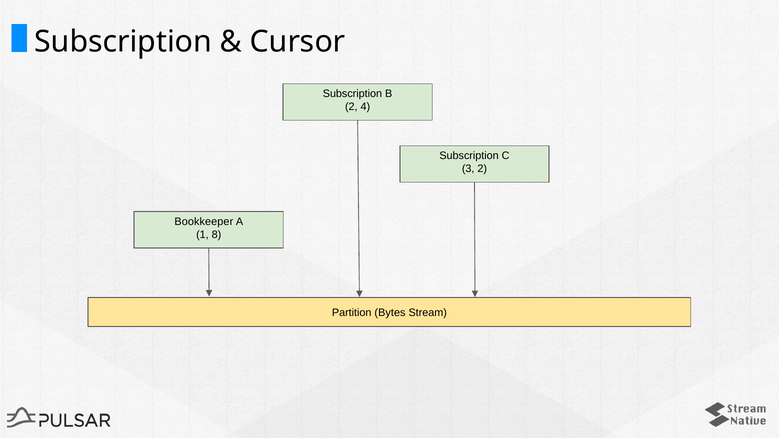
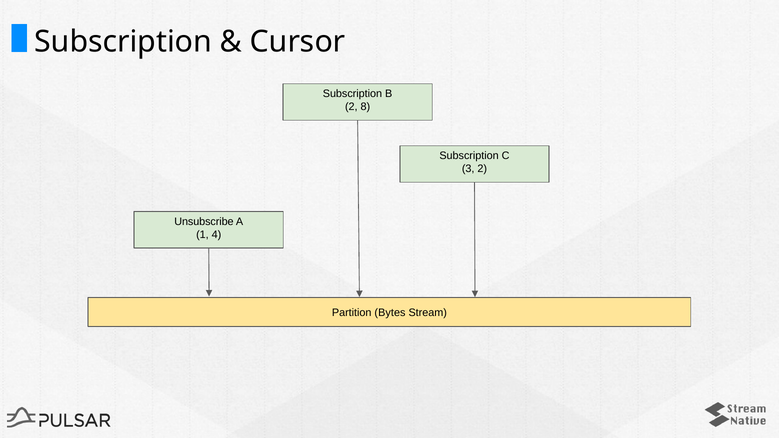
4: 4 -> 8 (365, 107)
Bookkeeper: Bookkeeper -> Unsubscribe (204, 222)
8: 8 -> 4 (216, 235)
